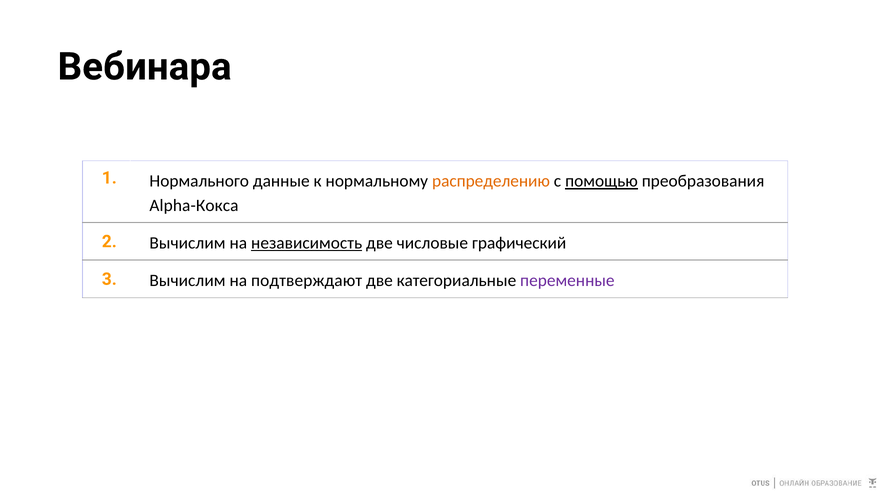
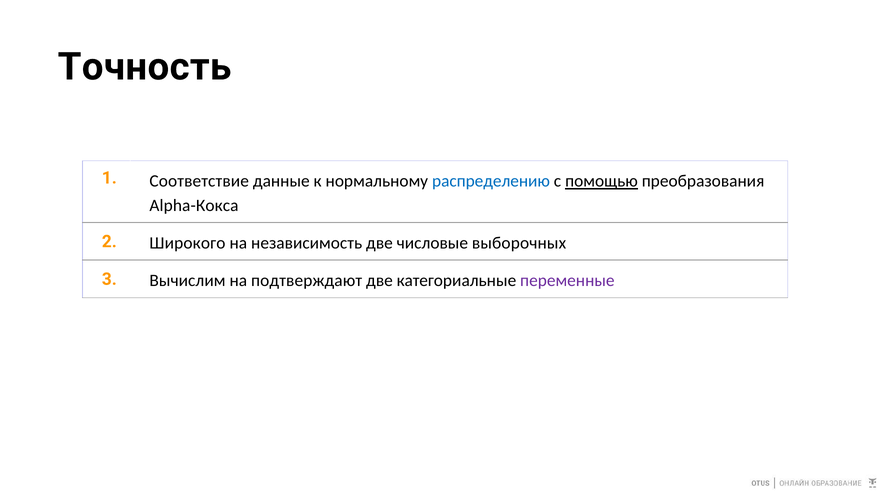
Вебинара: Вебинара -> Точность (144, 67)
Нормального: Нормального -> Соответствие (199, 181)
распределению colour: orange -> blue (491, 181)
2 Вычислим: Вычислим -> Широкого (187, 243)
независимость underline: present -> none (307, 243)
графический: графический -> выборочных (519, 243)
